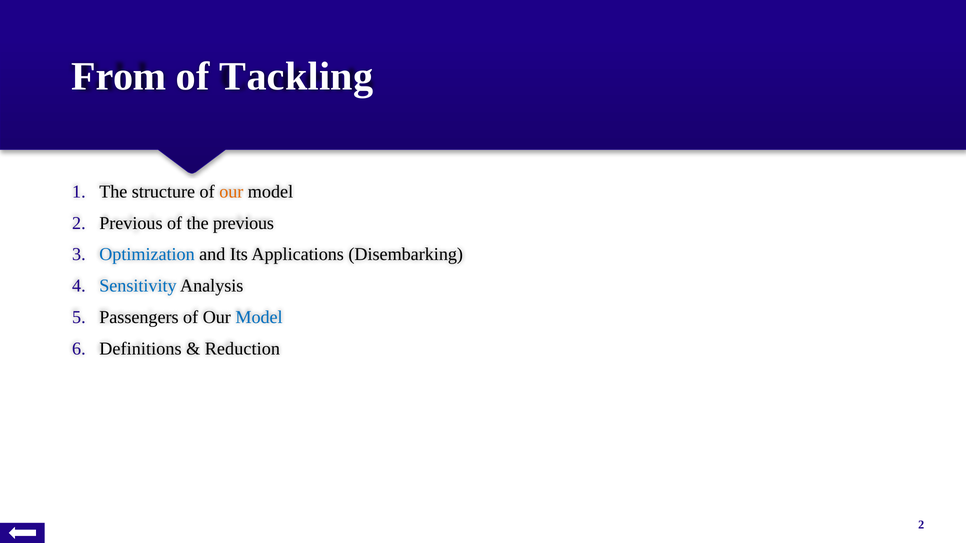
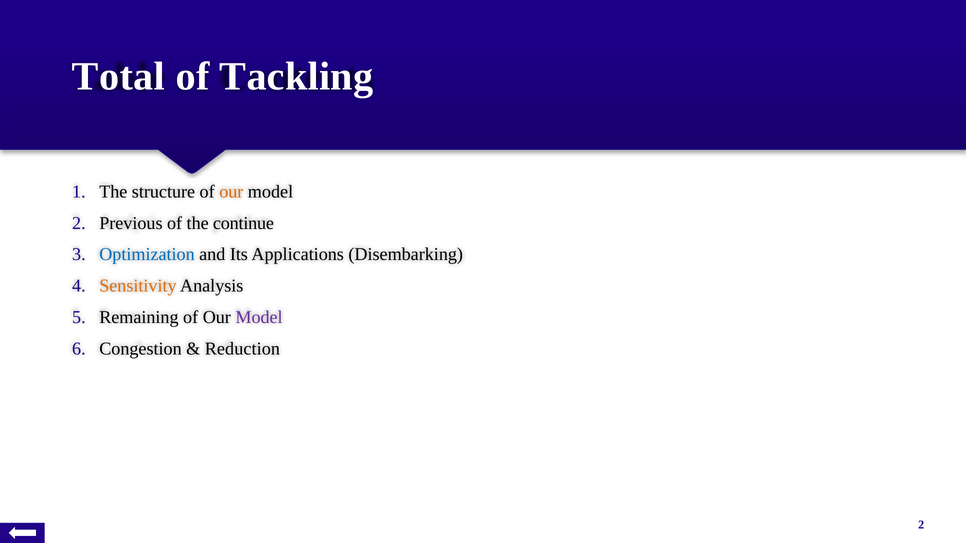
From: From -> Total (118, 77)
the previous: previous -> continue (243, 223)
Sensitivity colour: blue -> orange (138, 286)
Passengers: Passengers -> Remaining (139, 317)
Model colour: blue -> purple (259, 317)
Definitions: Definitions -> Congestion (140, 349)
